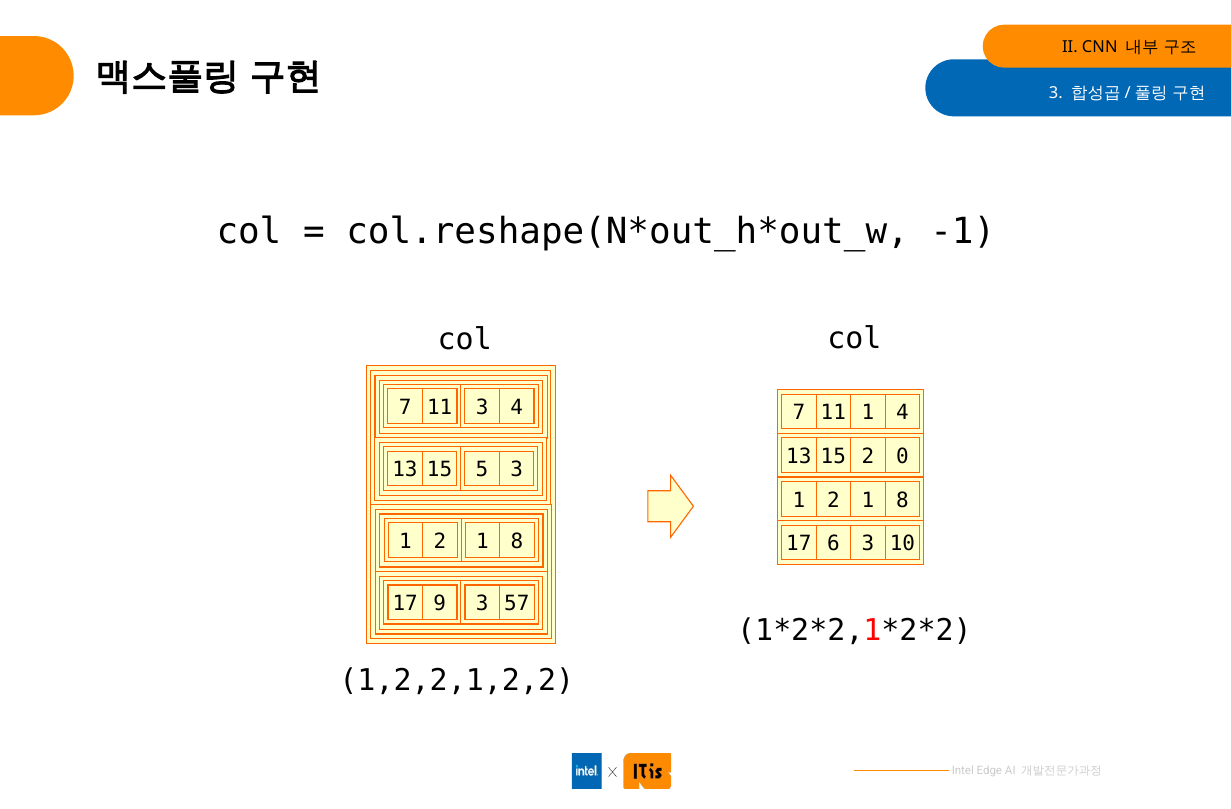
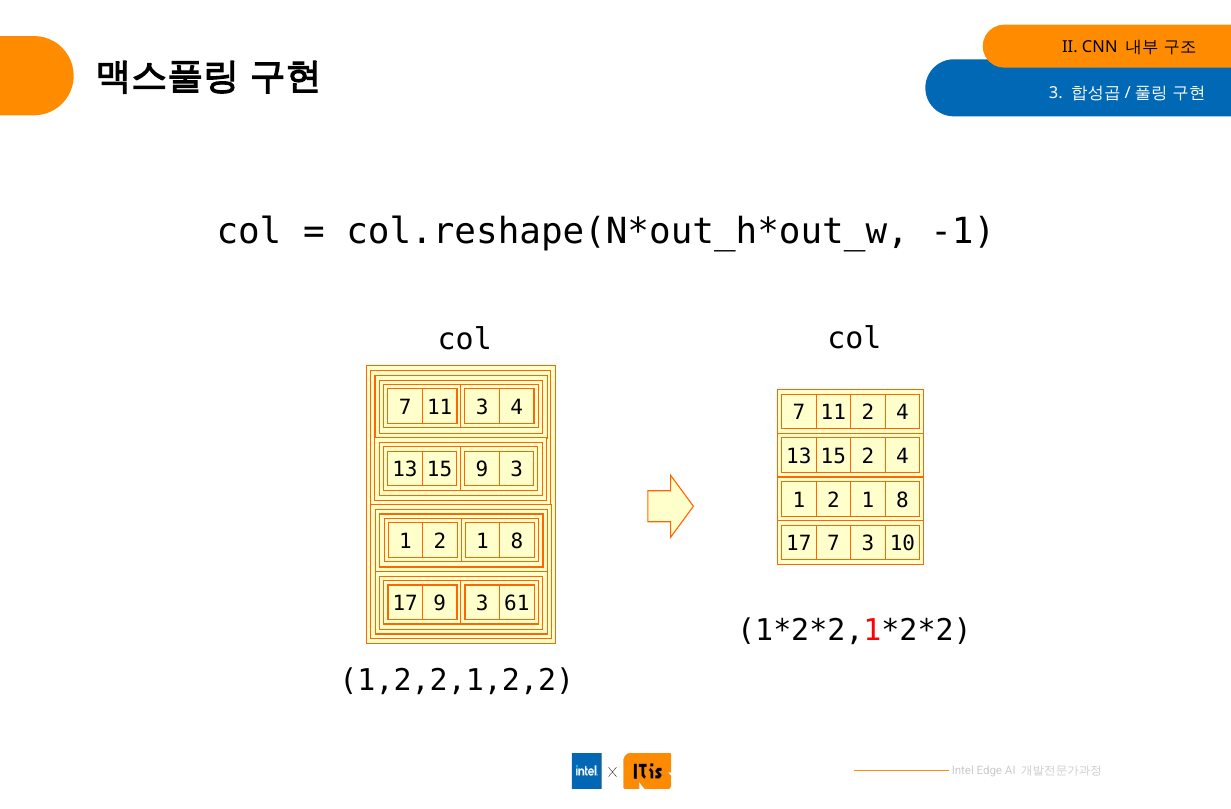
11 1: 1 -> 2 (868, 413)
15 2 0: 0 -> 4 (902, 456)
15 5: 5 -> 9 (482, 470)
17 6: 6 -> 7 (833, 544)
57: 57 -> 61 (517, 603)
